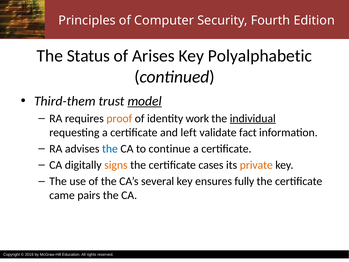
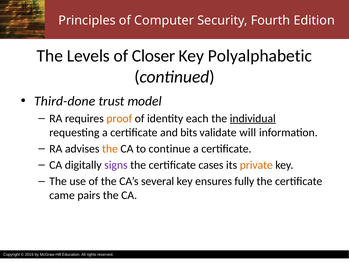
Status: Status -> Levels (88, 56)
Arises: Arises -> Closer (154, 56)
Third-them: Third-them -> Third-done (65, 101)
model underline: present -> none (145, 101)
work: work -> each (197, 118)
left: left -> bits (189, 132)
fact: fact -> will (248, 132)
the colour: blue -> orange (110, 149)
signs colour: orange -> purple (116, 165)
